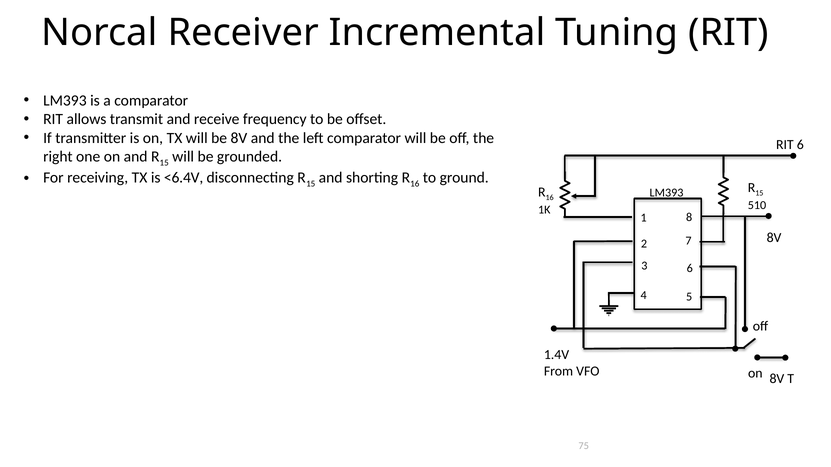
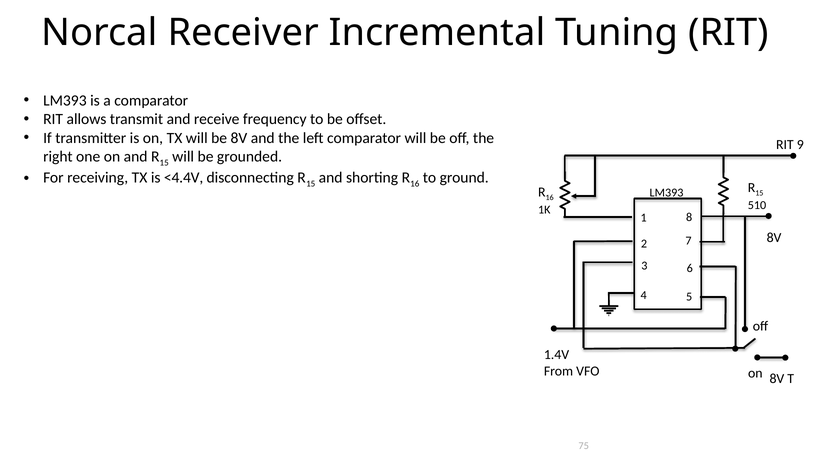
RIT 6: 6 -> 9 (800, 145)
<6.4V: <6.4V -> <4.4V (184, 178)
